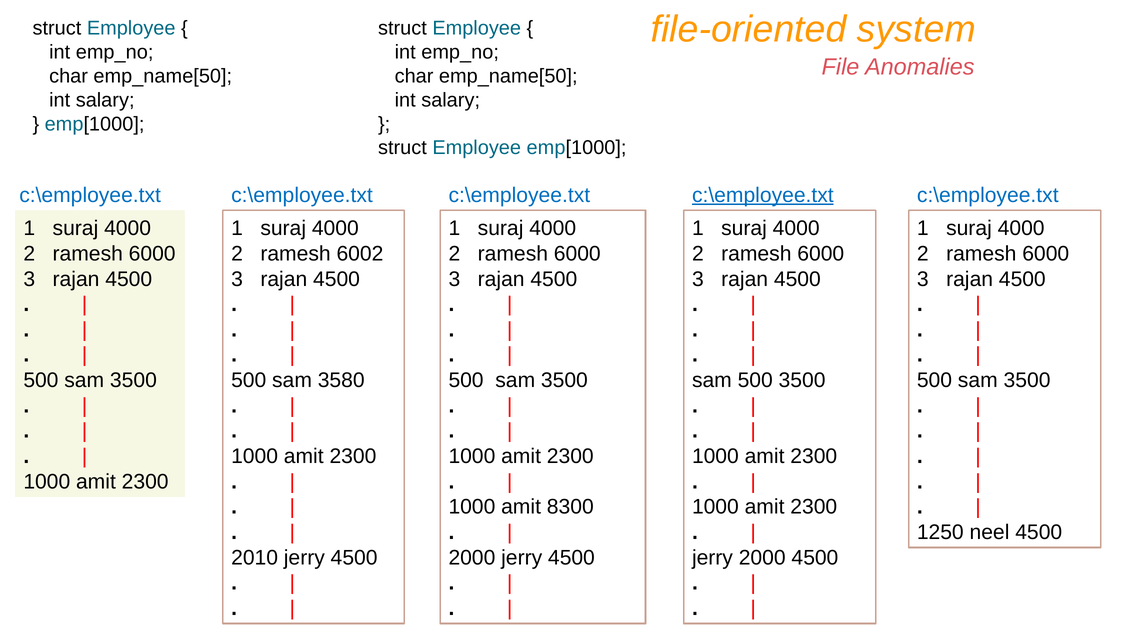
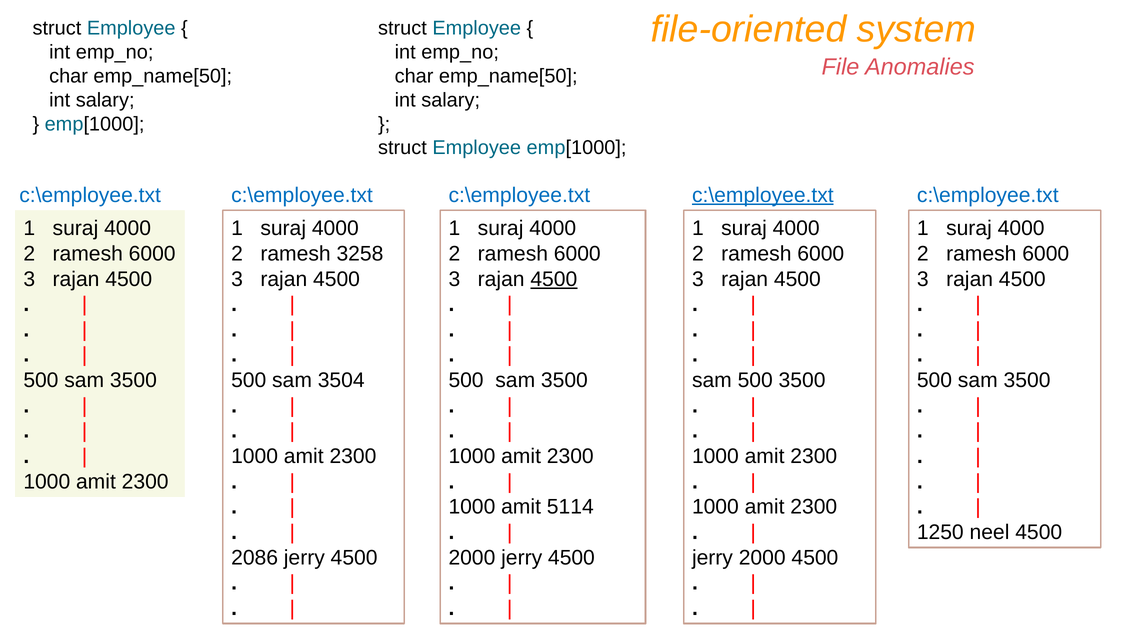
6002: 6002 -> 3258 (360, 254)
4500 underline: none -> present (554, 279)
3580: 3580 -> 3504 (341, 380)
8300: 8300 -> 5114 (570, 507)
2010: 2010 -> 2086 (255, 557)
